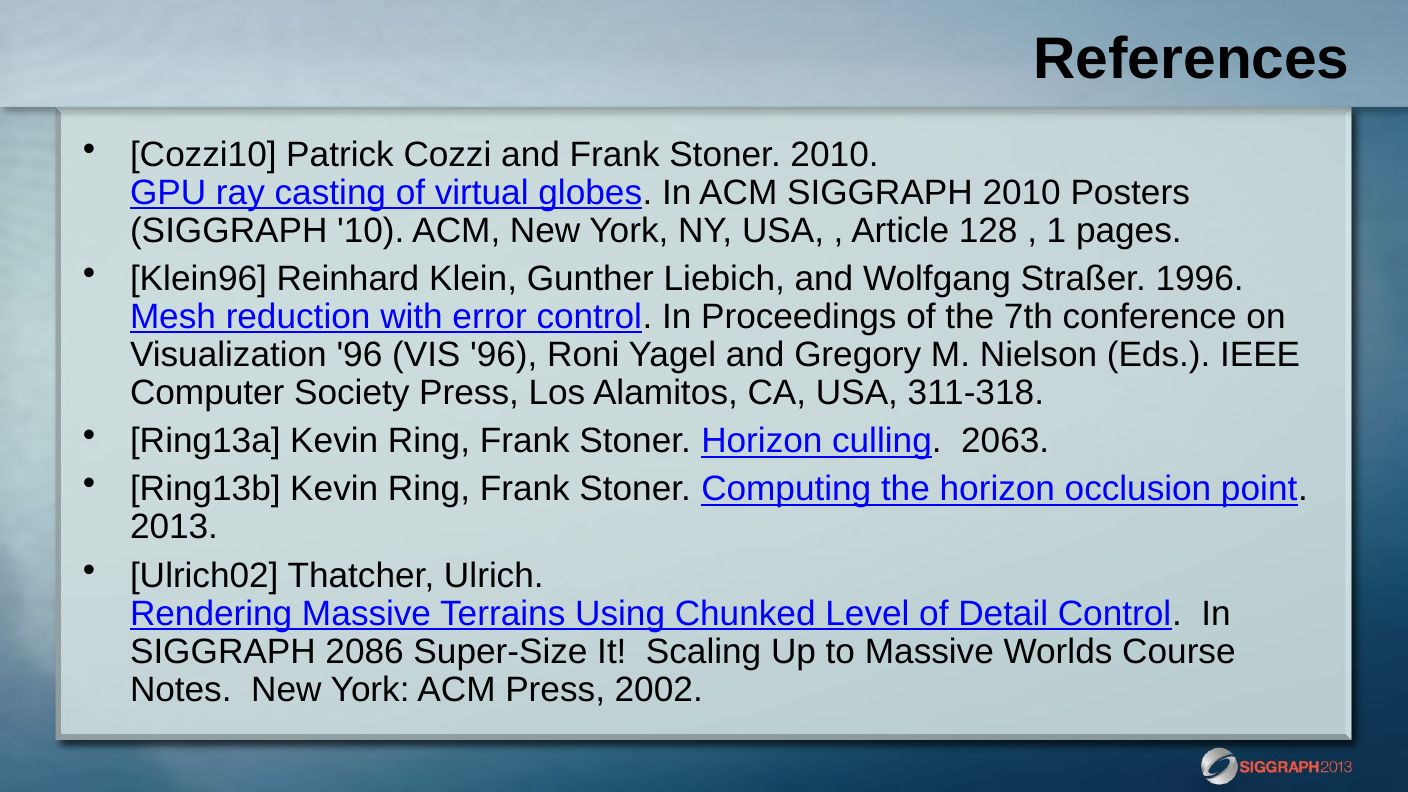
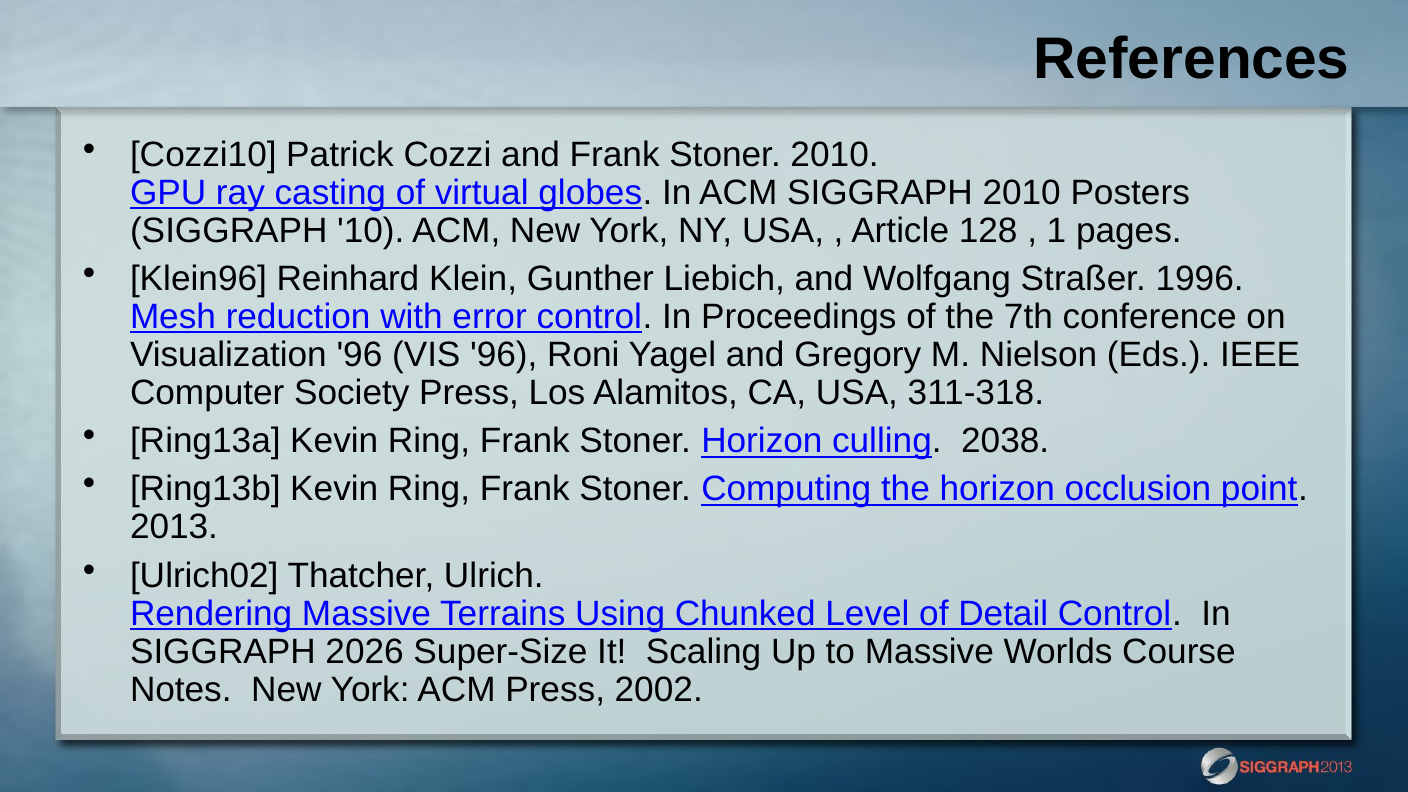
2063: 2063 -> 2038 (1005, 441)
2086: 2086 -> 2026 (365, 652)
